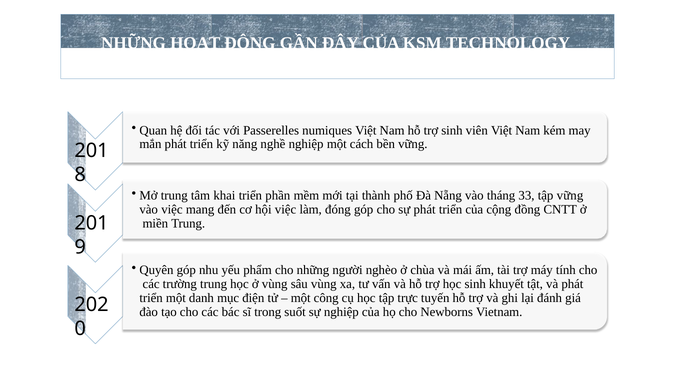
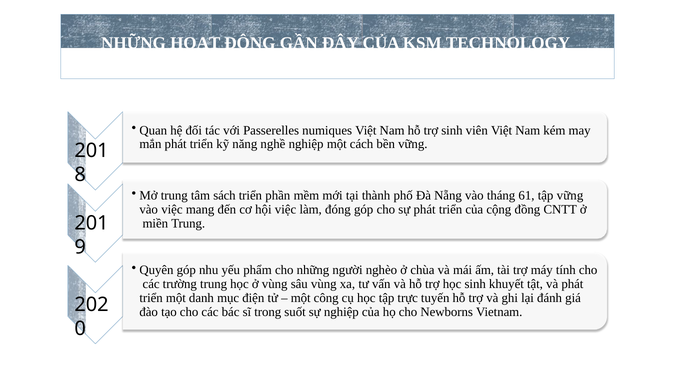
khai: khai -> sách (224, 196)
33: 33 -> 61 (526, 196)
